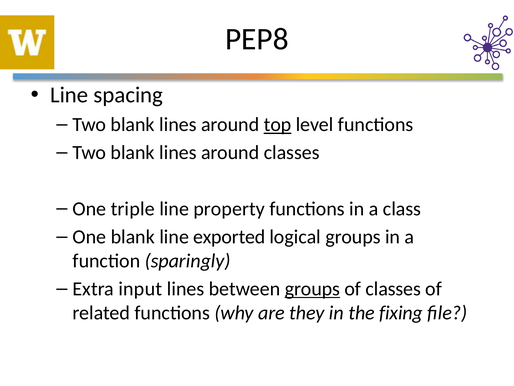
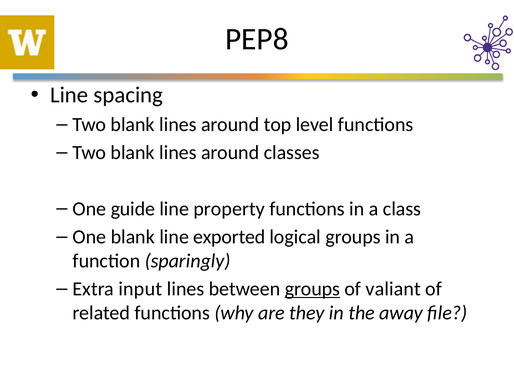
top underline: present -> none (278, 124)
triple: triple -> guide (133, 209)
of classes: classes -> valiant (393, 289)
fixing: fixing -> away (401, 313)
